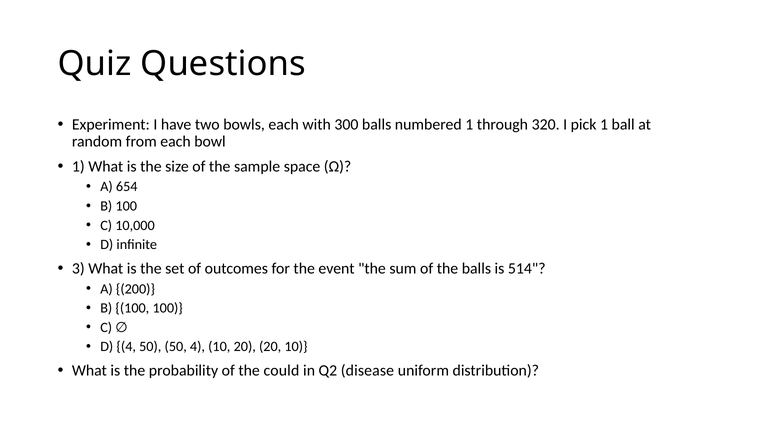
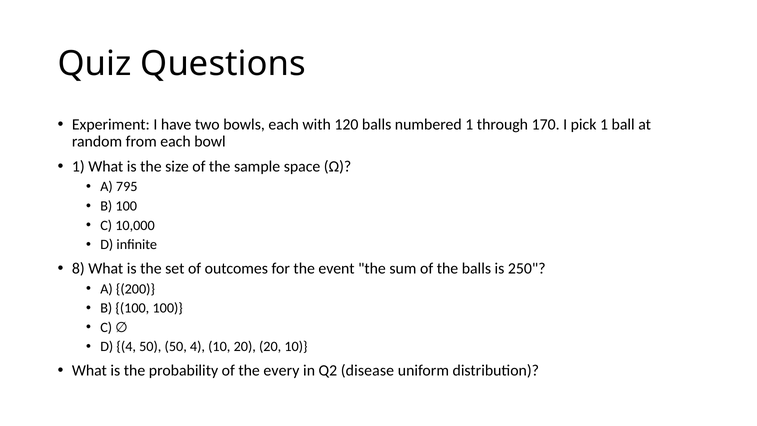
300: 300 -> 120 (346, 125)
320: 320 -> 170 (546, 125)
654: 654 -> 795 (127, 187)
3: 3 -> 8 (78, 269)
514: 514 -> 250 (527, 269)
could: could -> every (281, 371)
